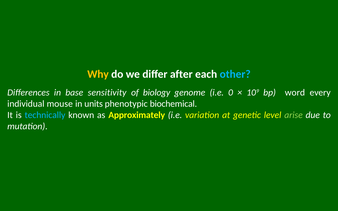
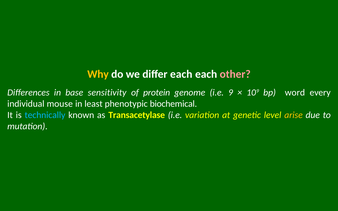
differ after: after -> each (181, 74)
other colour: light blue -> pink (235, 74)
biology: biology -> protein (157, 93)
0: 0 -> 9 (231, 93)
units: units -> least (94, 104)
Approximately: Approximately -> Transacetylase (137, 115)
arise colour: light green -> yellow (294, 115)
